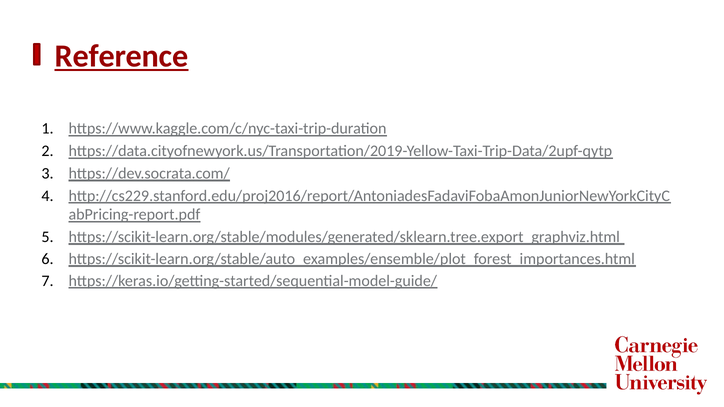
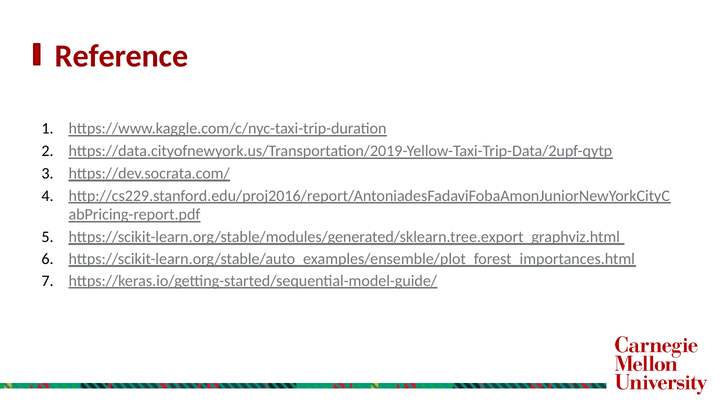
Reference underline: present -> none (122, 56)
